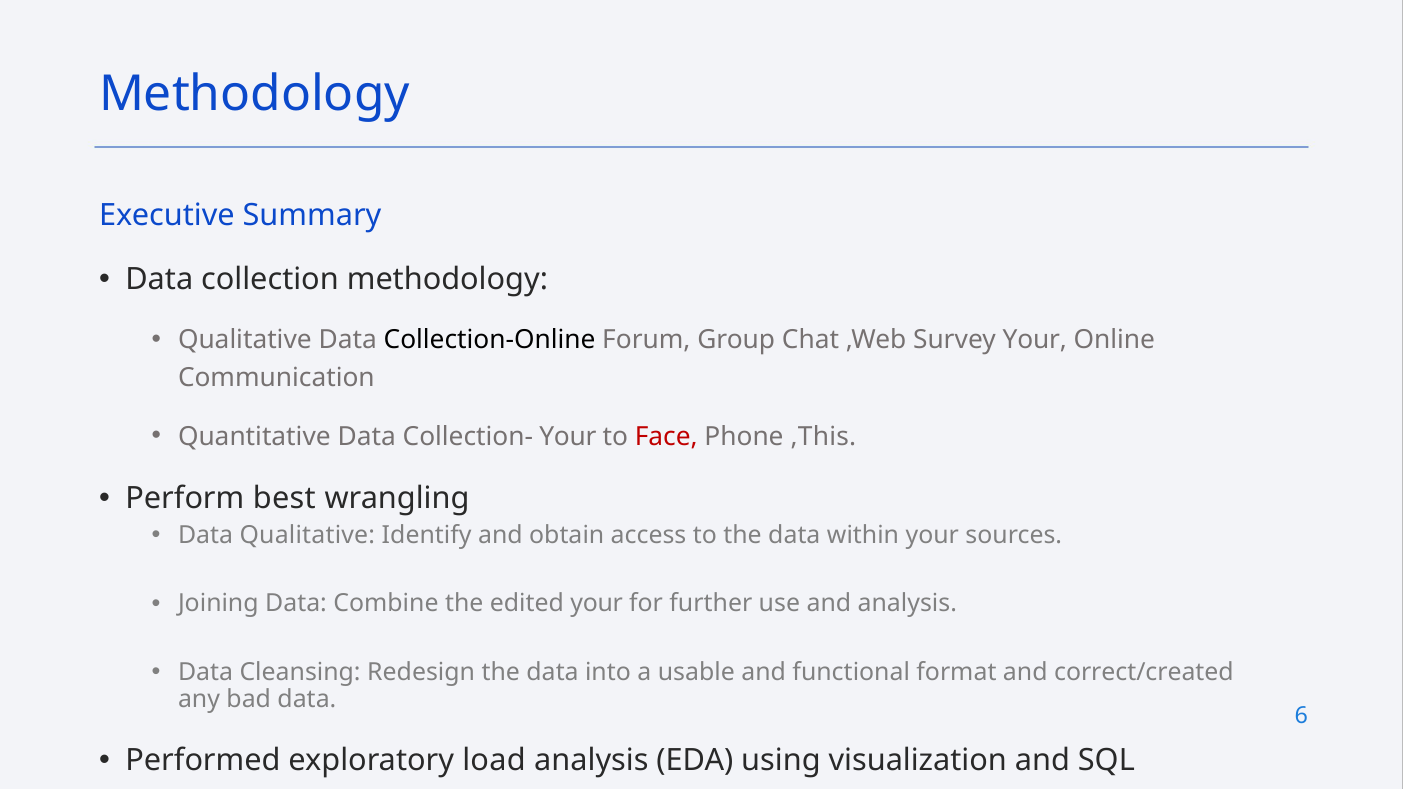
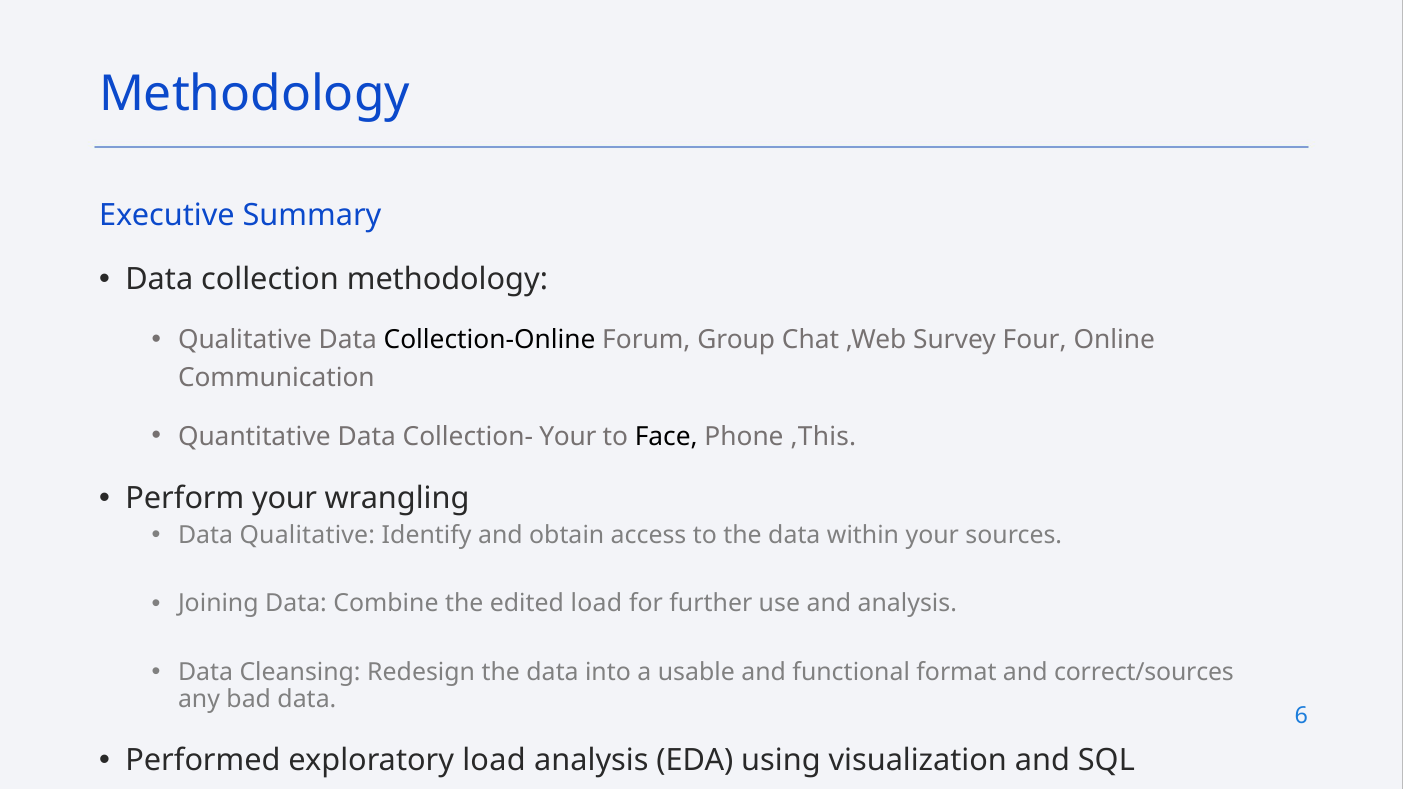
Survey Your: Your -> Four (1035, 340)
Face colour: red -> black (666, 437)
Perform best: best -> your (285, 499)
edited your: your -> load (596, 604)
correct/created: correct/created -> correct/sources (1144, 672)
